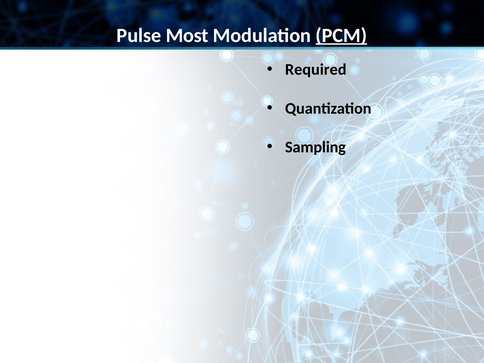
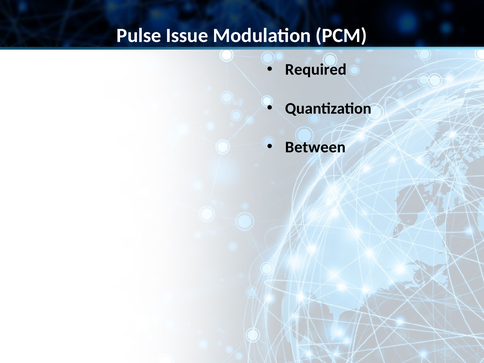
Most: Most -> Issue (187, 35)
PCM underline: present -> none (341, 35)
Sampling: Sampling -> Between (315, 147)
